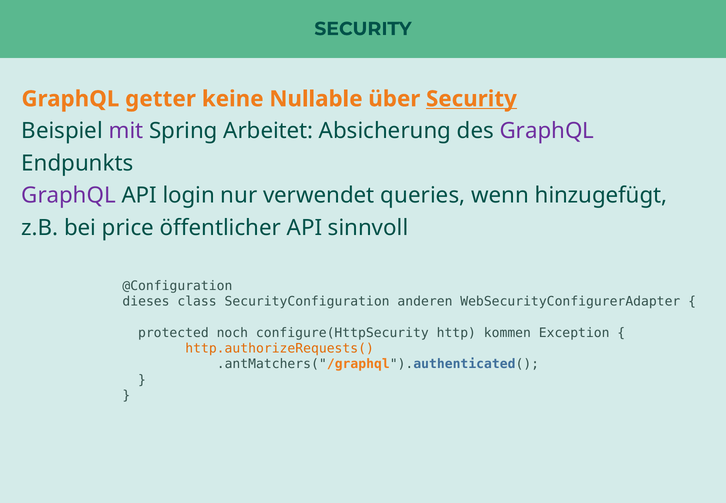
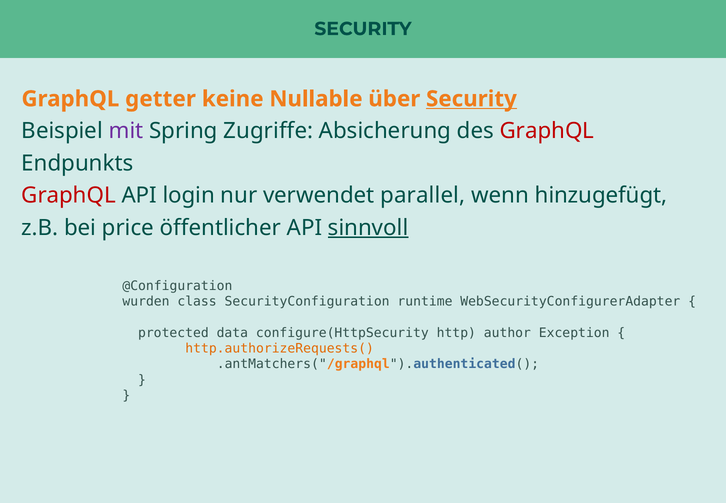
Arbeitet: Arbeitet -> Zugriffe (268, 131)
GraphQL colour: purple -> red (547, 131)
GraphQL colour: purple -> red (69, 195)
queries: queries -> parallel (423, 195)
sinnvoll underline: none -> present (368, 227)
dieses: dieses -> wurden (146, 301)
anderen: anderen -> runtime (425, 301)
noch: noch -> data (232, 332)
kommen: kommen -> author (507, 332)
